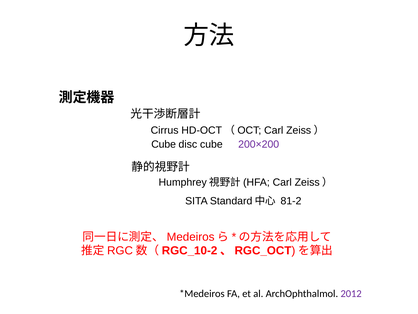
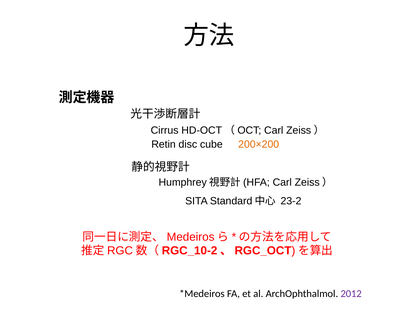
Cube: Cube -> Retin (164, 144)
200×200 colour: purple -> orange (259, 144)
81-2: 81-2 -> 23-2 (291, 201)
